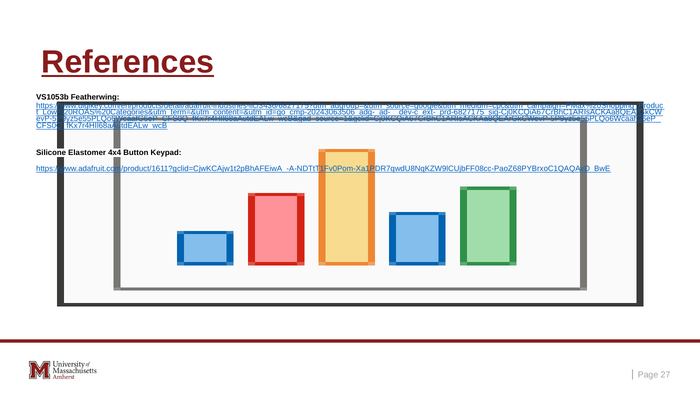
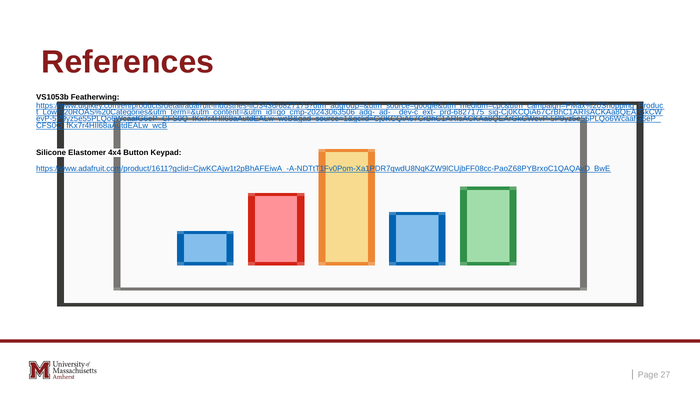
References underline: present -> none (128, 62)
